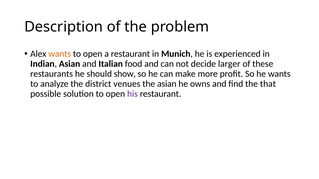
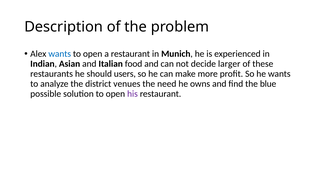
wants colour: orange -> blue (60, 54)
show: show -> users (125, 74)
the asian: asian -> need (167, 84)
that: that -> blue (268, 84)
